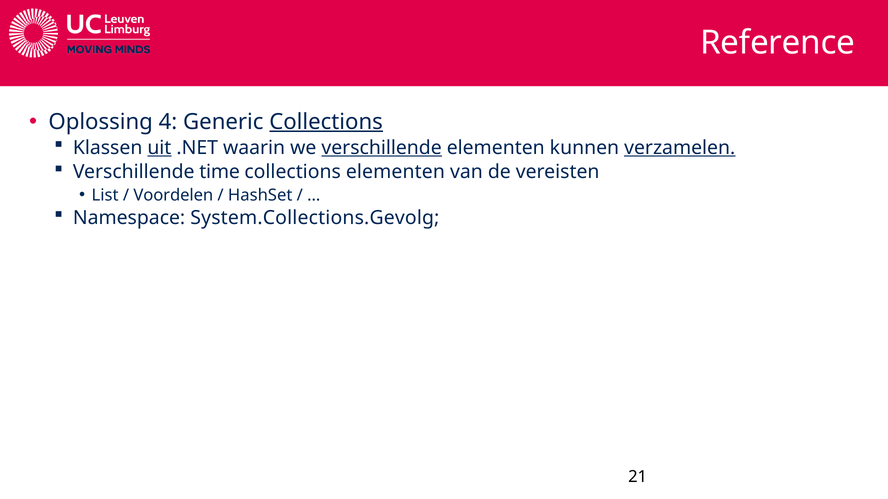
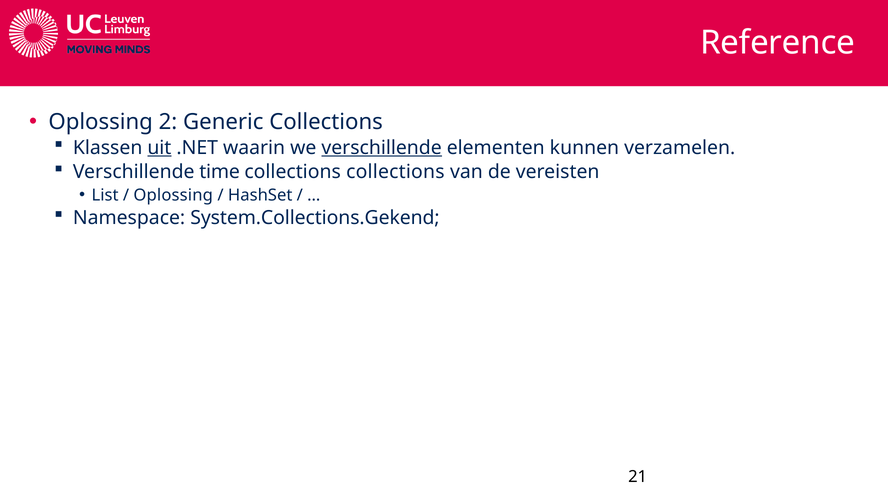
4: 4 -> 2 (168, 122)
Collections underline: present -> none (326, 122)
verzamelen underline: present -> none (680, 148)
collections elementen: elementen -> collections (395, 172)
Voordelen: Voordelen -> Oplossing (173, 195)
System.Collections.Gevolg: System.Collections.Gevolg -> System.Collections.Gekend (315, 218)
